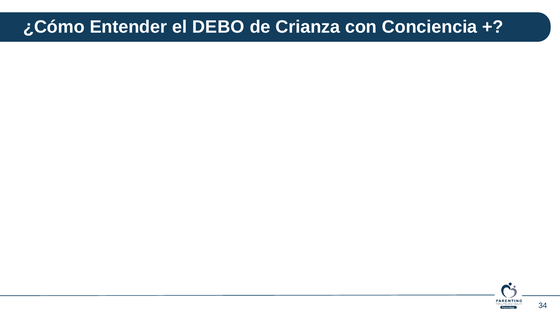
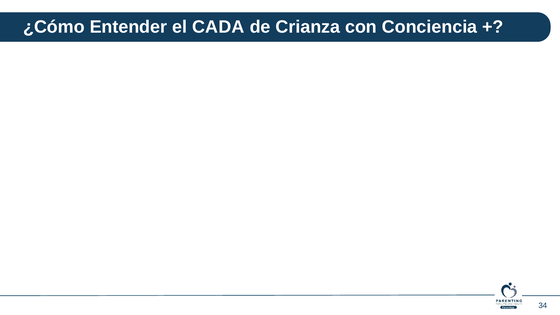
DEBO: DEBO -> CADA (218, 27)
